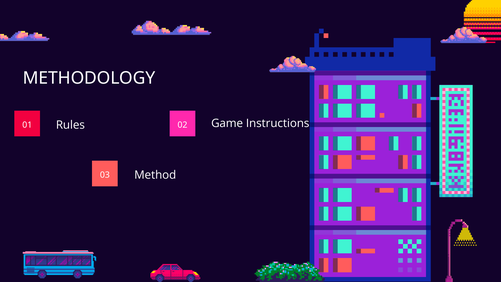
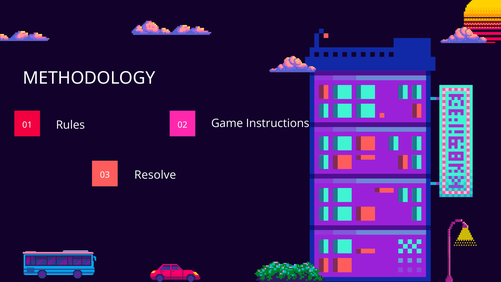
Method: Method -> Resolve (155, 175)
